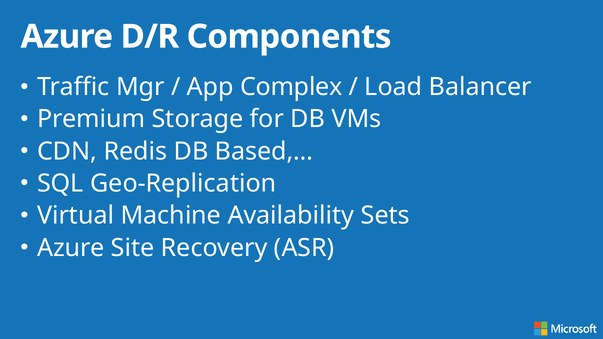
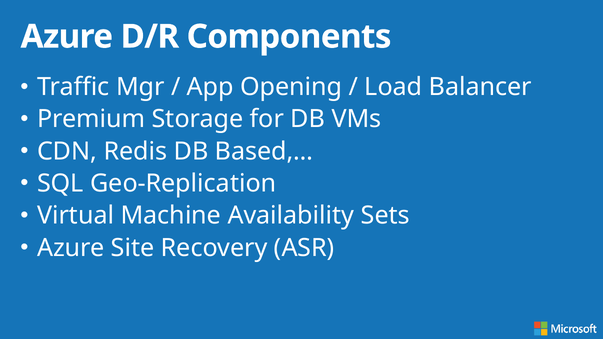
Complex: Complex -> Opening (291, 87)
